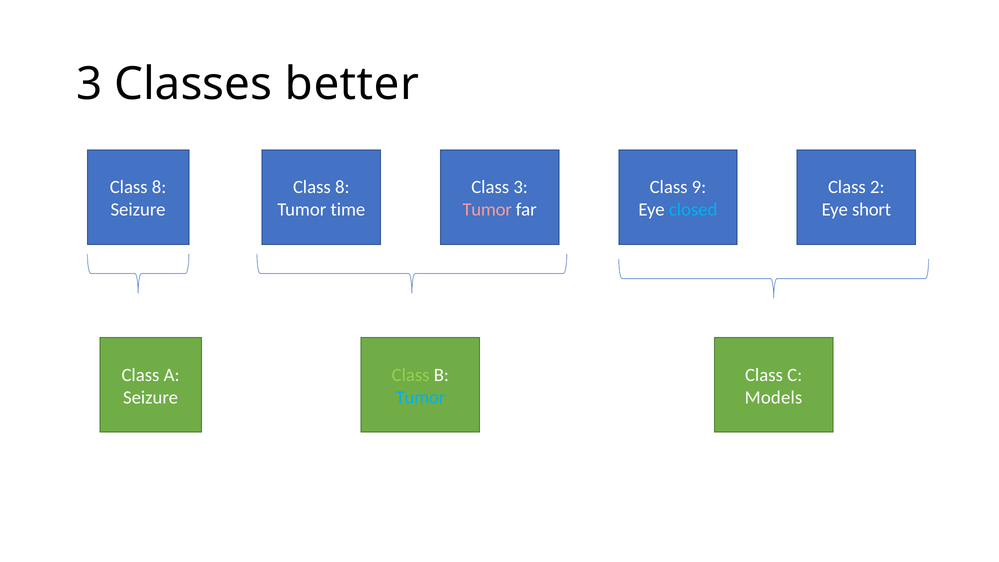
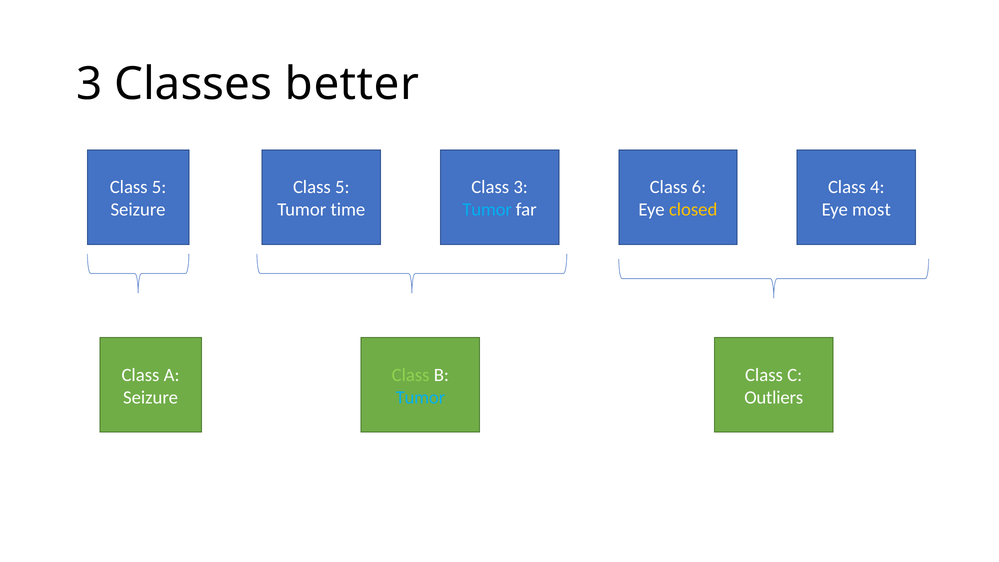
8: 8 -> 5 (159, 187)
8: 8 -> 5 (342, 187)
9: 9 -> 6 (699, 187)
2: 2 -> 4 (877, 187)
Tumor colour: pink -> light blue (487, 210)
closed colour: light blue -> yellow (693, 210)
short: short -> most (871, 210)
Models: Models -> Outliers (774, 397)
